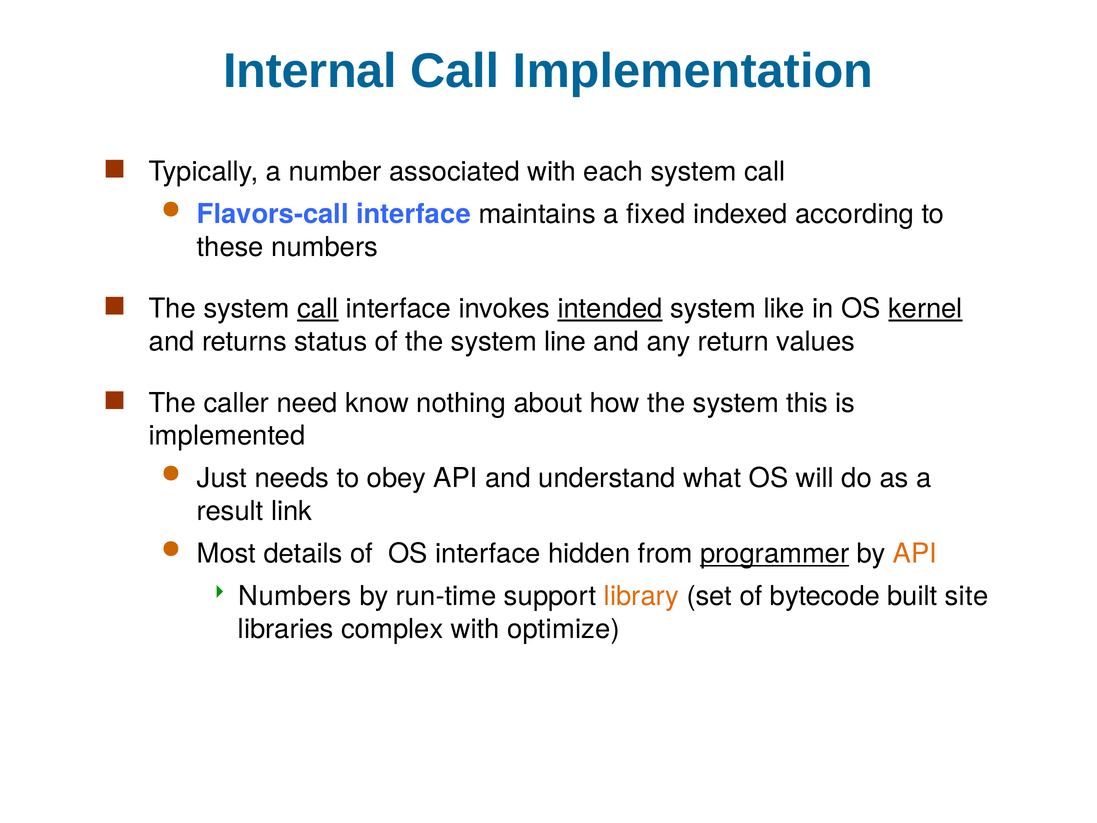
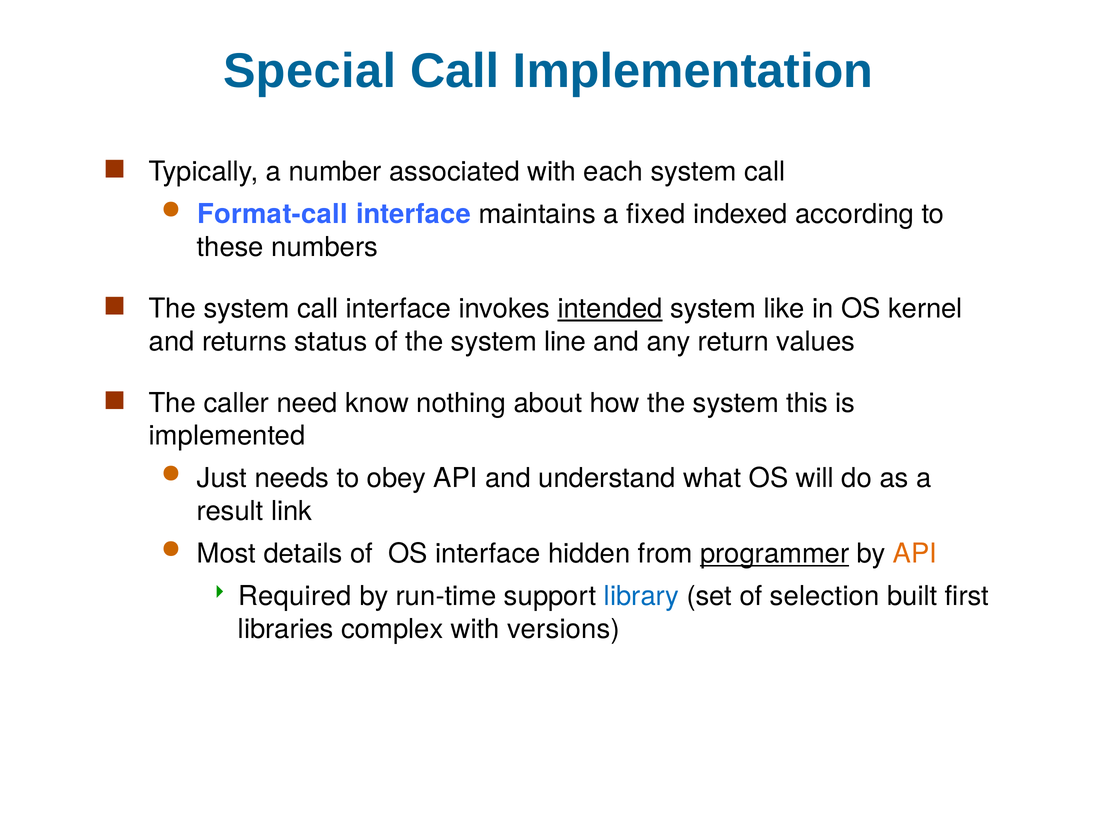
Internal: Internal -> Special (310, 71)
Flavors-call: Flavors-call -> Format-call (273, 214)
call underline: present -> none (318, 309)
kernel underline: present -> none (925, 309)
Numbers: Numbers -> Required (295, 596)
library colour: orange -> blue (641, 596)
bytecode: bytecode -> selection (825, 596)
site: site -> first (967, 596)
optimize: optimize -> versions (563, 629)
